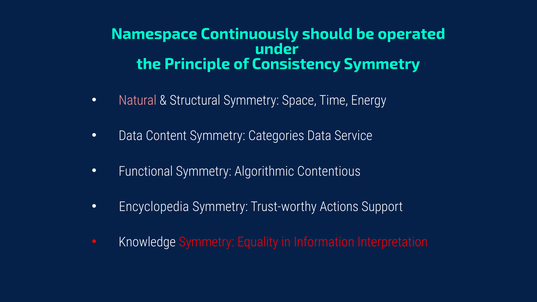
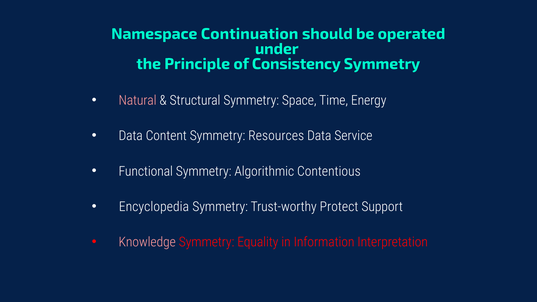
Continuously: Continuously -> Continuation (250, 34)
Categories: Categories -> Resources (276, 136)
Actions: Actions -> Protect (339, 207)
Knowledge colour: white -> pink (147, 242)
